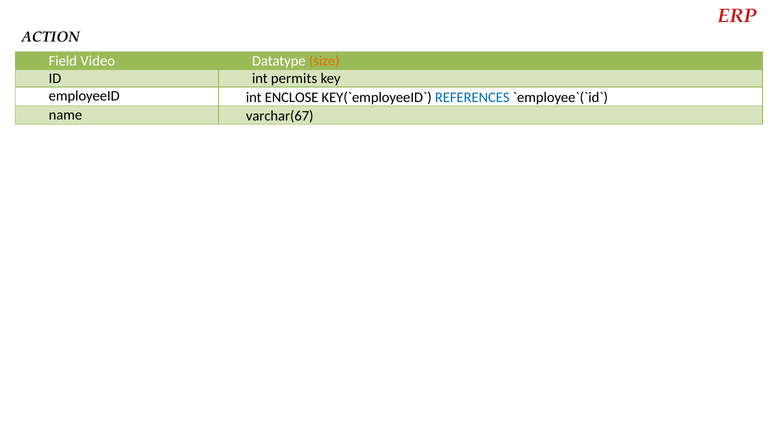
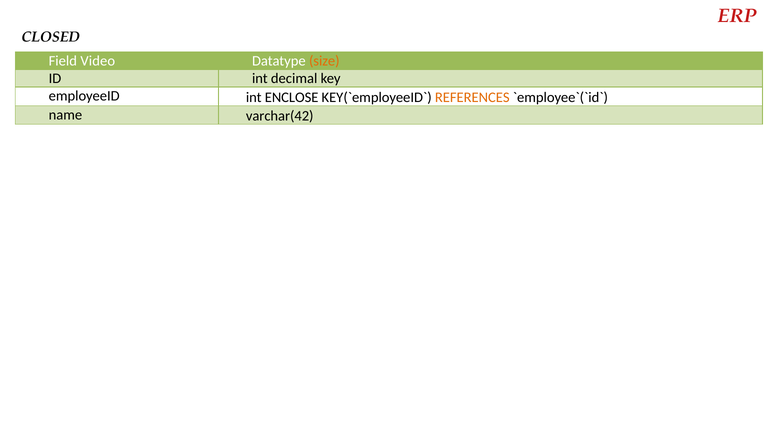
ACTION: ACTION -> CLOSED (51, 37)
permits: permits -> decimal (294, 79)
REFERENCES colour: blue -> orange (472, 97)
varchar(67: varchar(67 -> varchar(42 (280, 116)
